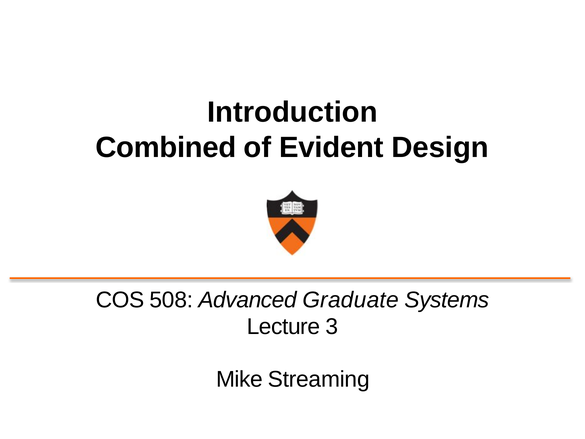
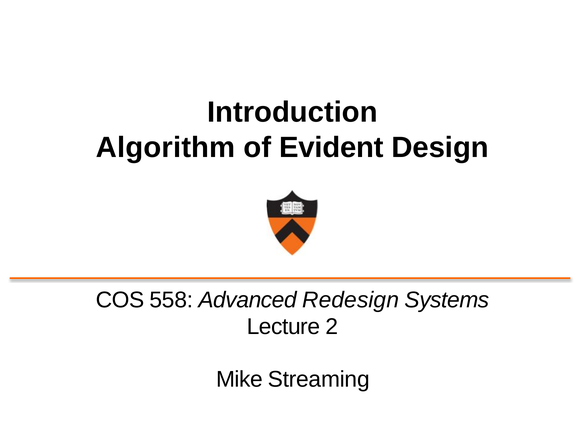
Combined: Combined -> Algorithm (166, 147)
508: 508 -> 558 (171, 300)
Graduate: Graduate -> Redesign (351, 300)
3: 3 -> 2 (332, 326)
